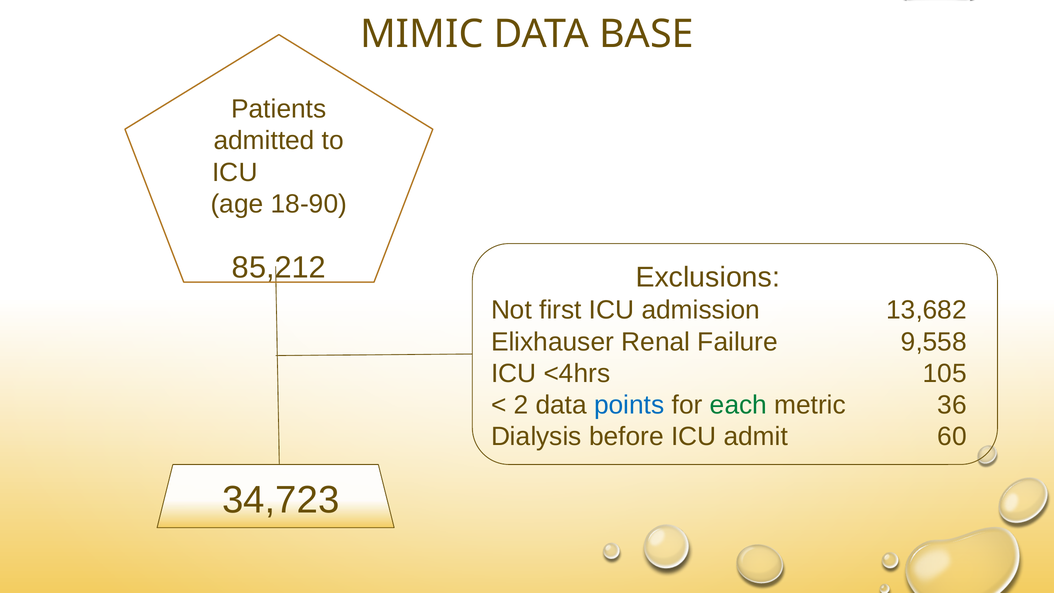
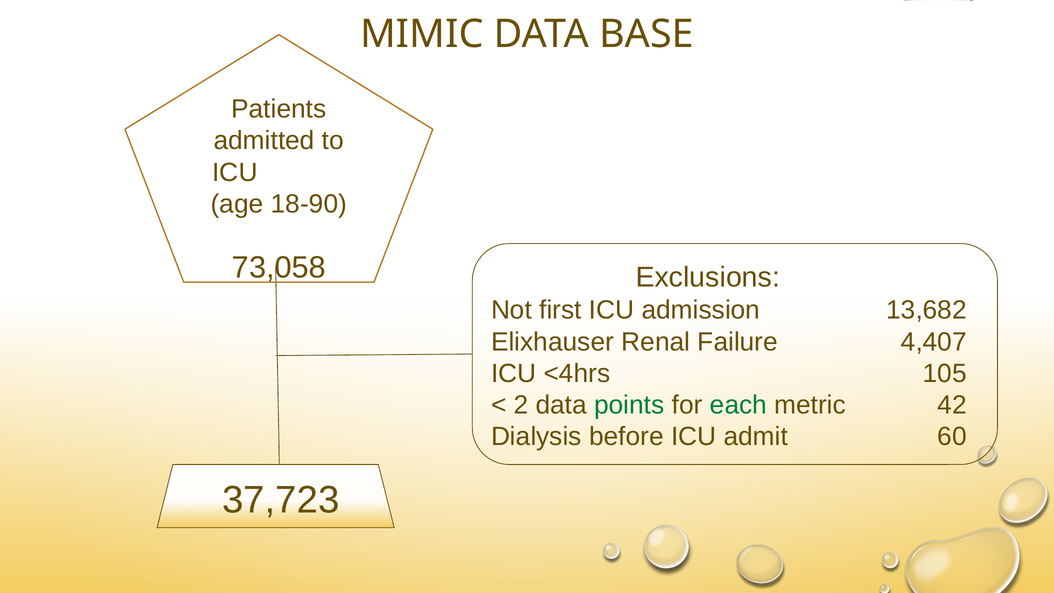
85,212: 85,212 -> 73,058 (279, 267)
9,558: 9,558 -> 4,407 (934, 342)
points colour: blue -> green (629, 405)
36: 36 -> 42 (952, 405)
34,723: 34,723 -> 37,723 (281, 500)
